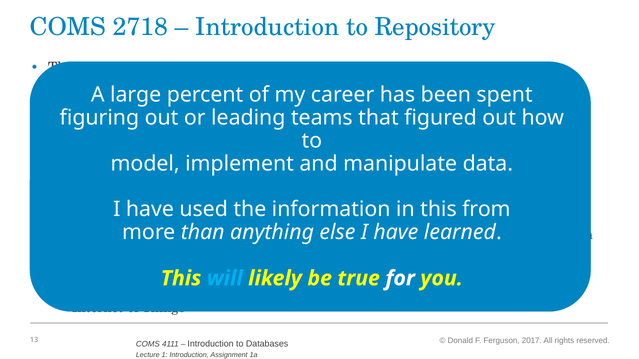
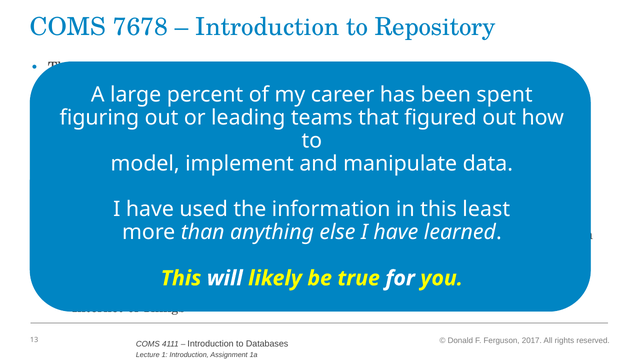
2718: 2718 -> 7678 (140, 27)
from: from -> least (486, 210)
will colour: light blue -> white (225, 279)
